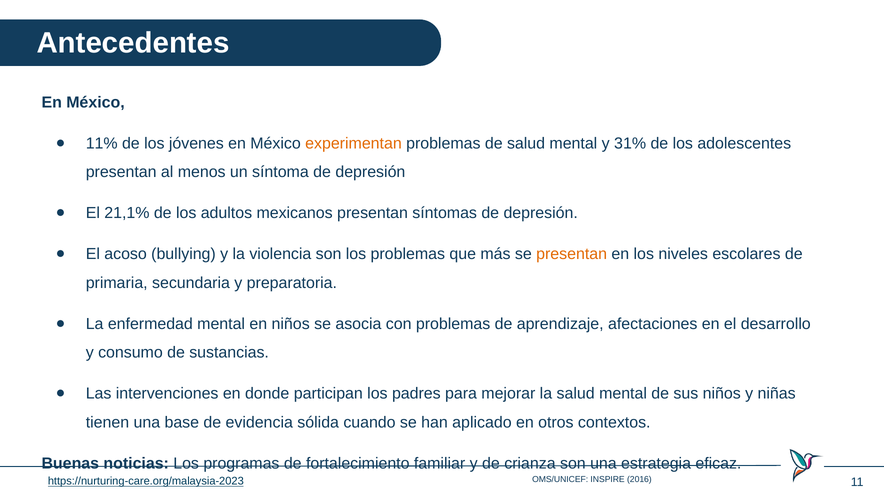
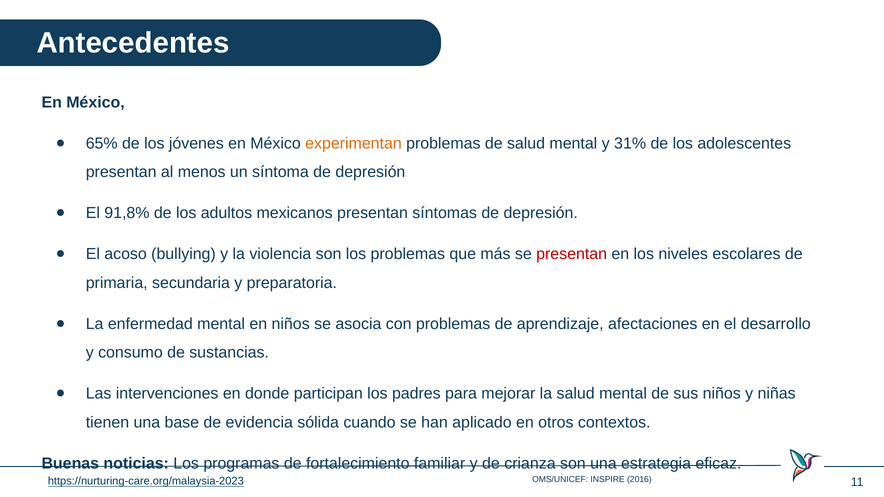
11%: 11% -> 65% (102, 143)
21,1%: 21,1% -> 91,8% (127, 213)
presentan colour: orange -> red (572, 254)
